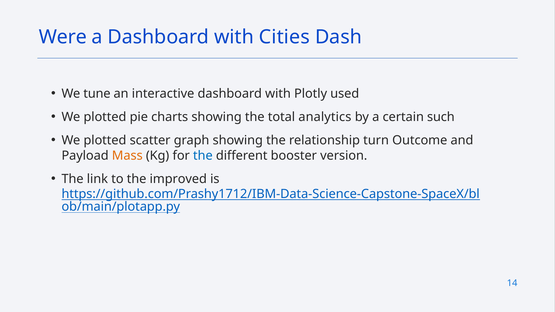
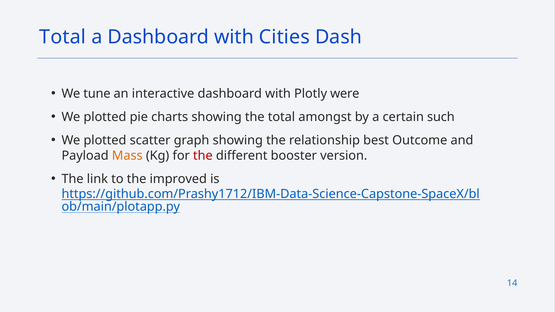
Were: Were -> Total (63, 37)
used: used -> were (345, 94)
analytics: analytics -> amongst (325, 117)
turn: turn -> best (376, 140)
the colour: blue -> red (203, 156)
